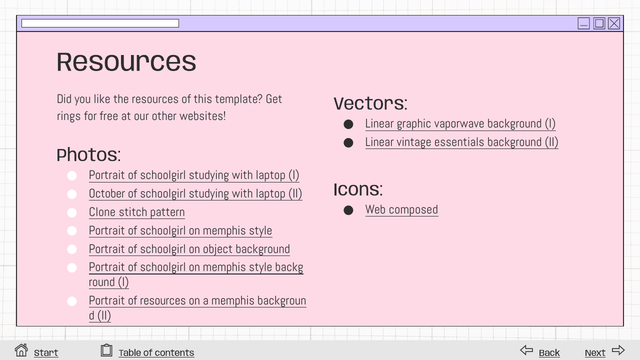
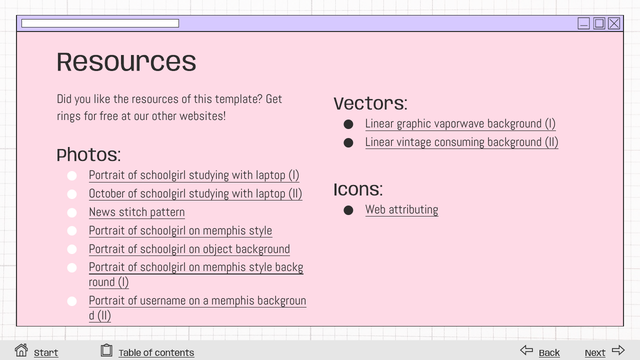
essentials: essentials -> consuming (459, 142)
composed: composed -> attributing (413, 210)
Clone: Clone -> News (102, 212)
of resources: resources -> username (163, 301)
